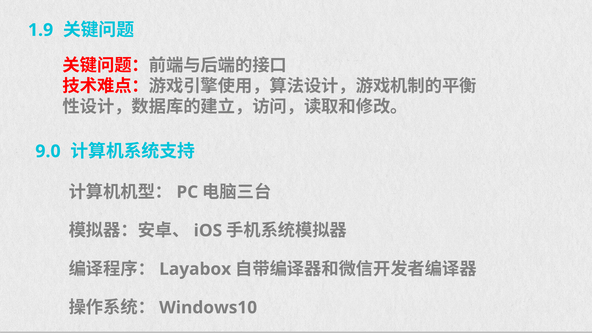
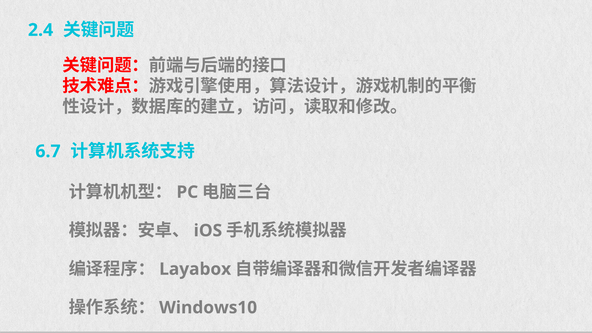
1.9: 1.9 -> 2.4 (41, 30)
9.0: 9.0 -> 6.7 (48, 151)
